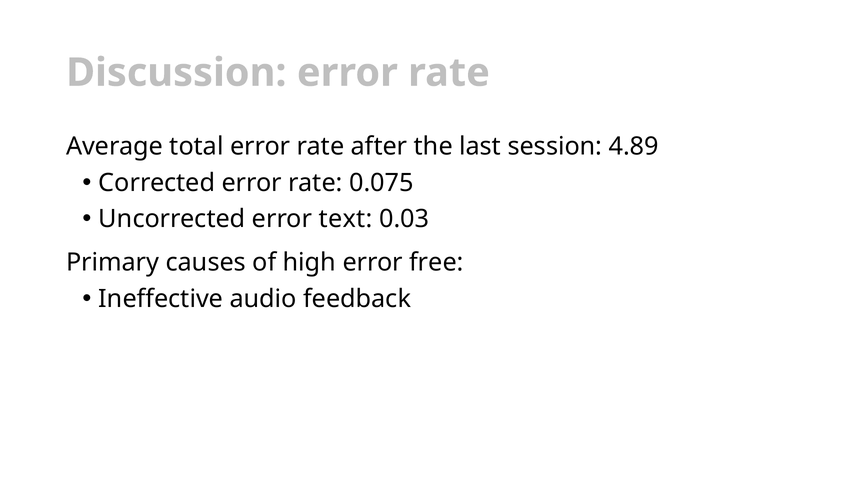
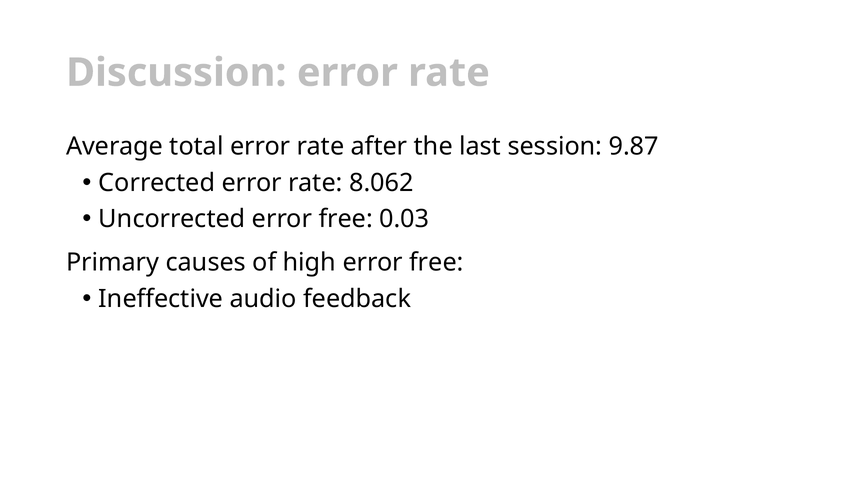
4.89: 4.89 -> 9.87 (634, 146)
0.075: 0.075 -> 8.062 (381, 183)
Uncorrected error text: text -> free (346, 219)
